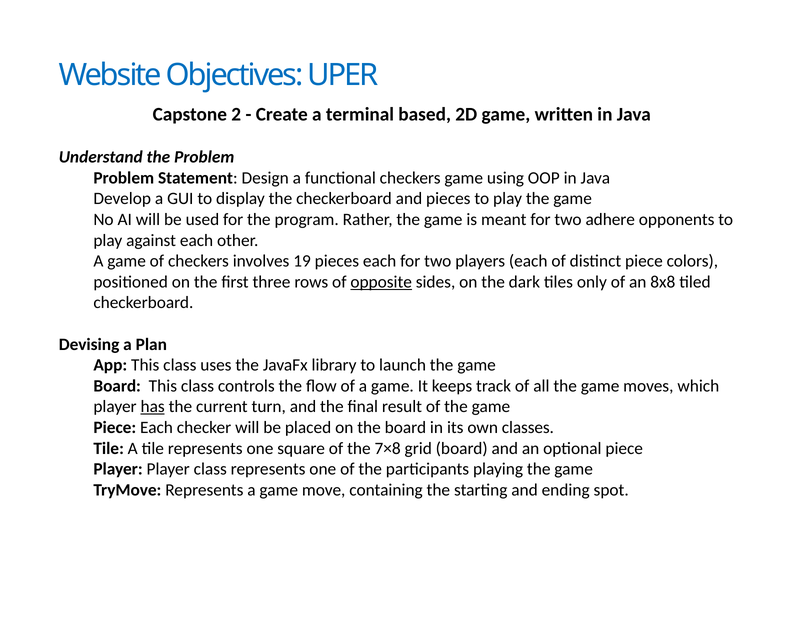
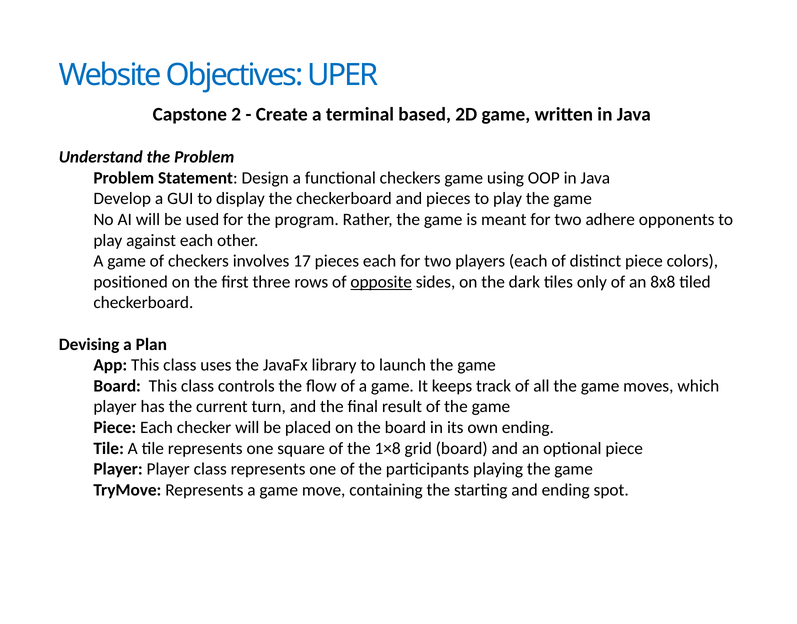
19: 19 -> 17 (302, 261)
has underline: present -> none (153, 407)
own classes: classes -> ending (528, 427)
7×8: 7×8 -> 1×8 (388, 448)
